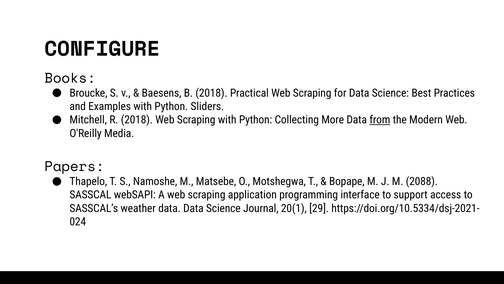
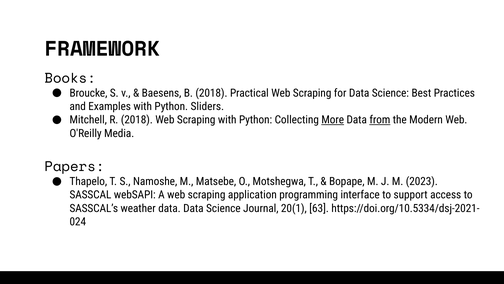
CONFIGURE: CONFIGURE -> FRAMEWORK (102, 49)
More underline: none -> present (333, 120)
2088: 2088 -> 2023 (422, 181)
29: 29 -> 63 (319, 208)
